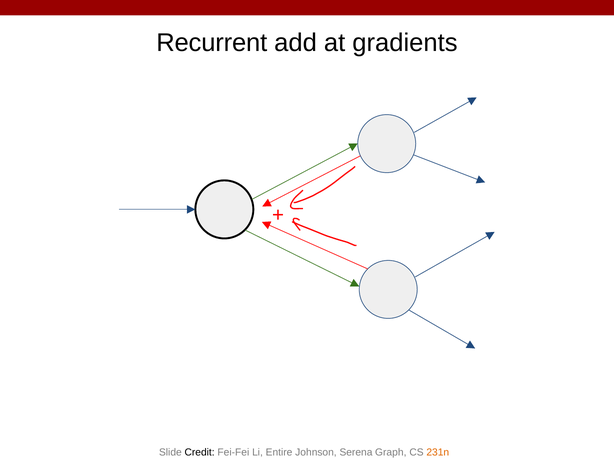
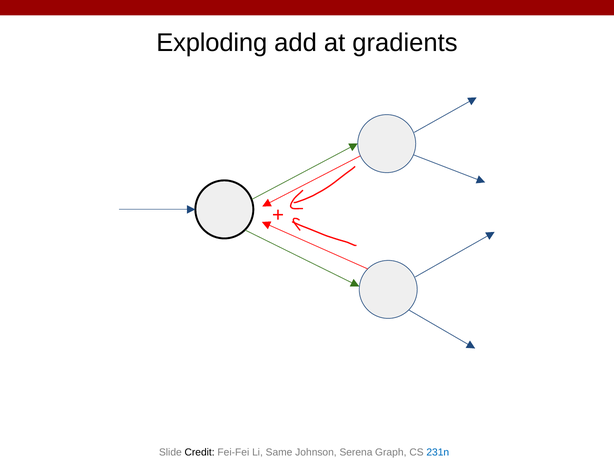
Recurrent: Recurrent -> Exploding (212, 43)
Entire: Entire -> Same (279, 452)
231n colour: orange -> blue (438, 452)
